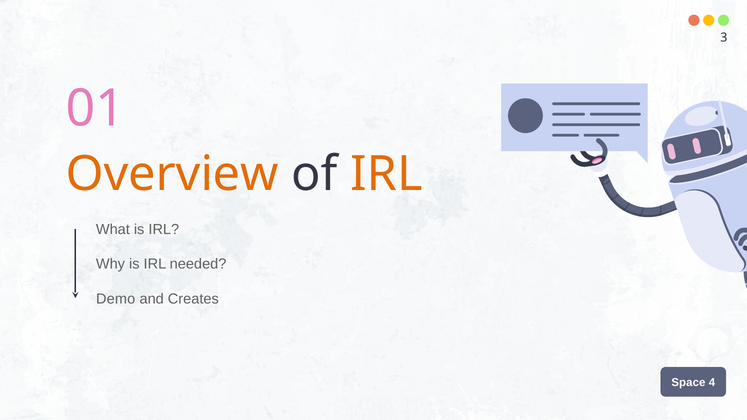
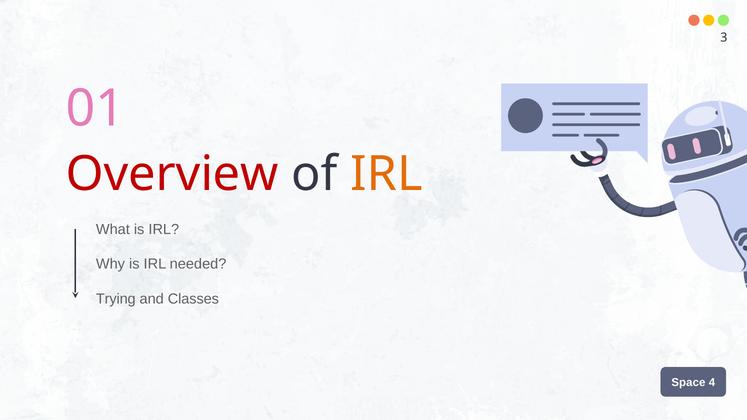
Overview colour: orange -> red (172, 174)
Demo: Demo -> Trying (116, 299)
Creates: Creates -> Classes (193, 299)
